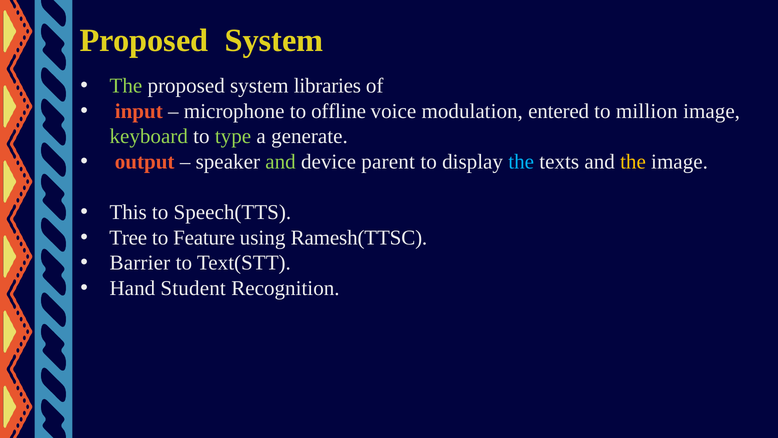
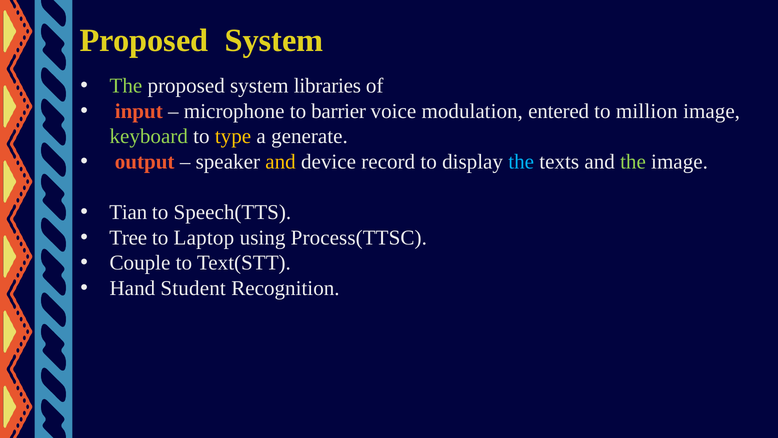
offline: offline -> barrier (339, 111)
type colour: light green -> yellow (233, 136)
and colour: light green -> yellow (281, 162)
parent: parent -> record (388, 162)
the colour: yellow -> light green (633, 162)
This: This -> Tian (128, 212)
Feature: Feature -> Laptop (204, 237)
Ramesh(TTSC: Ramesh(TTSC -> Process(TTSC (359, 237)
Barrier: Barrier -> Couple (140, 263)
